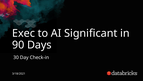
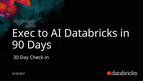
Significant: Significant -> Databricks (91, 33)
